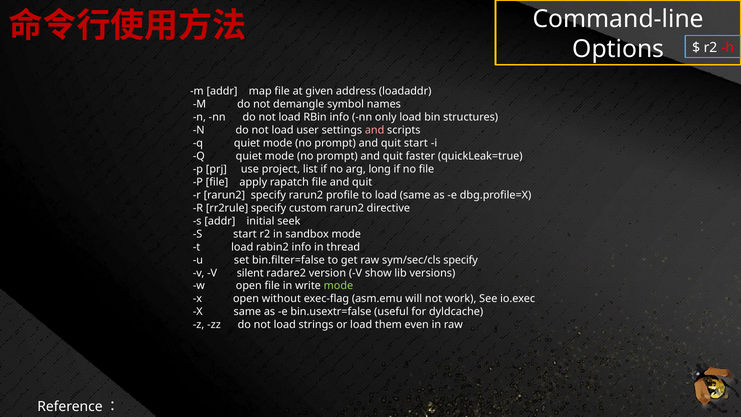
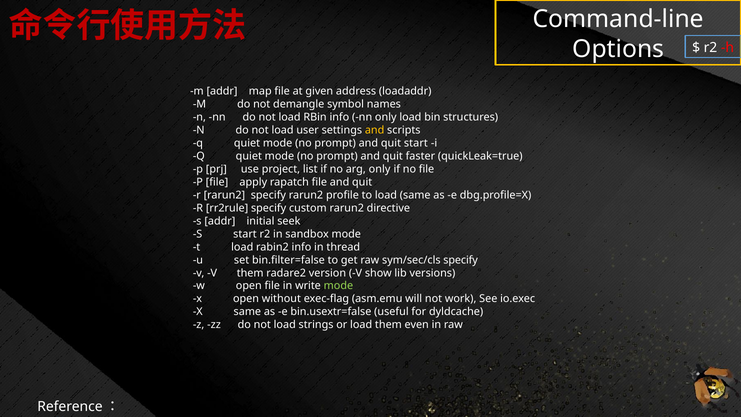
and colour: pink -> yellow (375, 130)
arg long: long -> only (380, 169)
V silent: silent -> them (250, 273)
